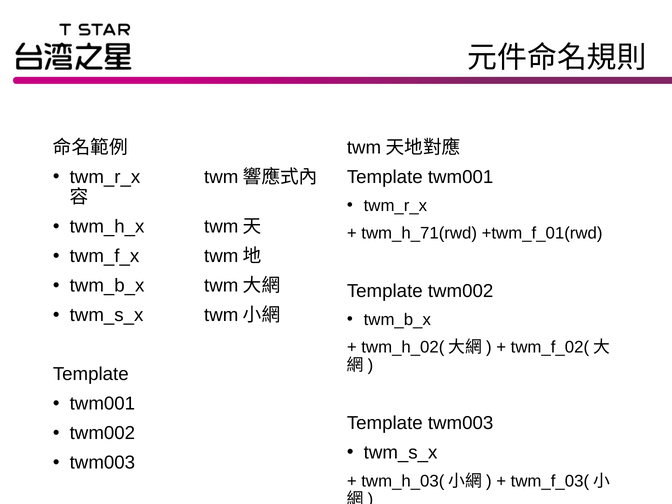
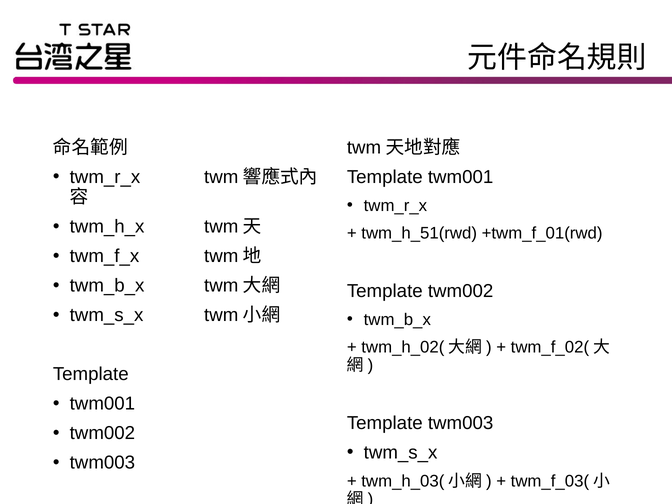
twm_h_71(rwd: twm_h_71(rwd -> twm_h_51(rwd (419, 233)
